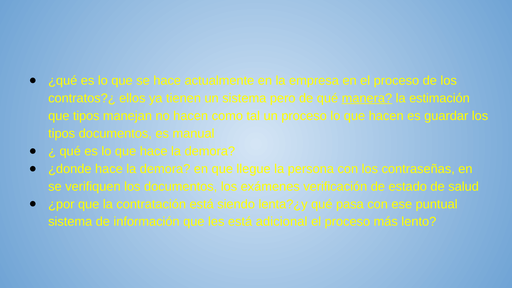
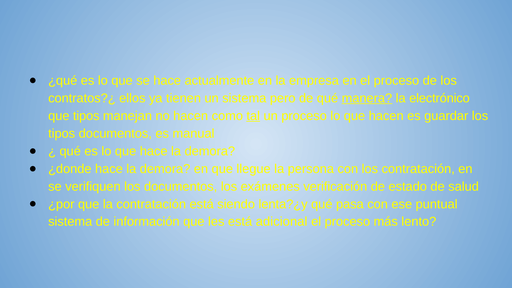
estimación: estimación -> electrónico (439, 98)
tal underline: none -> present (253, 116)
los contraseñas: contraseñas -> contratación (418, 169)
